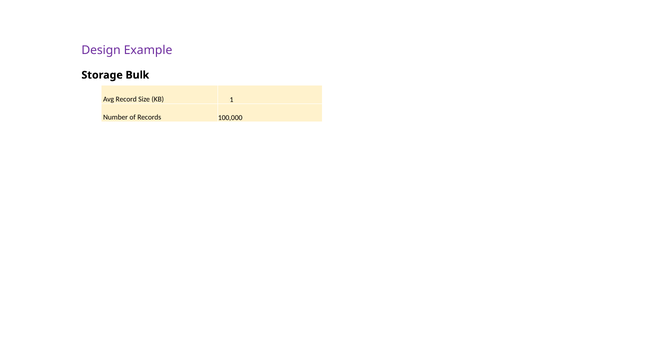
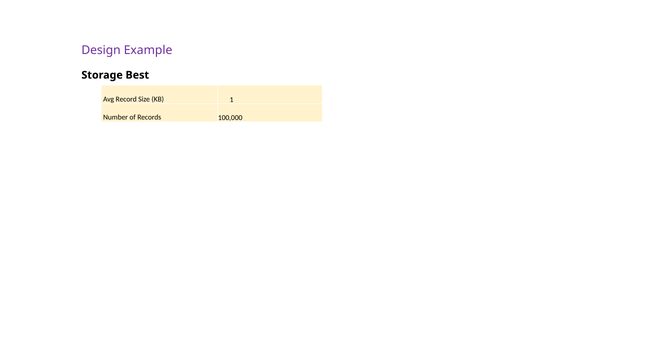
Bulk: Bulk -> Best (137, 75)
